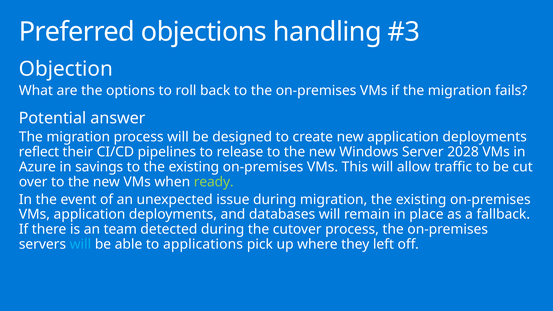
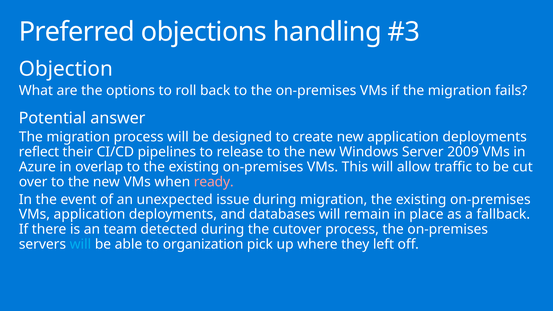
2028: 2028 -> 2009 (463, 152)
savings: savings -> overlap (99, 167)
ready colour: light green -> pink (214, 182)
applications: applications -> organization (203, 244)
